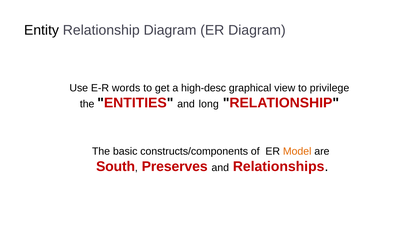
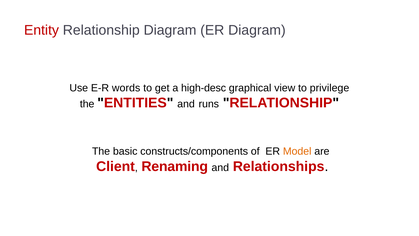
Entity colour: black -> red (41, 30)
long: long -> runs (209, 104)
South: South -> Client (115, 166)
Preserves: Preserves -> Renaming (175, 166)
